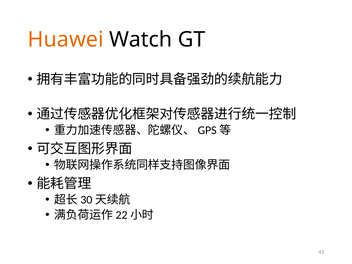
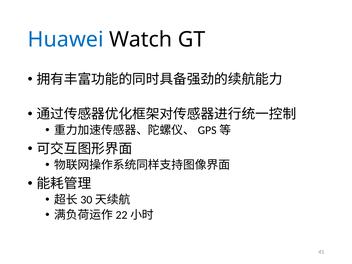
Huawei colour: orange -> blue (66, 39)
